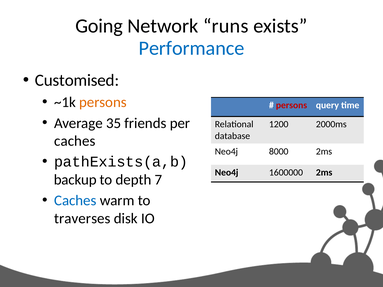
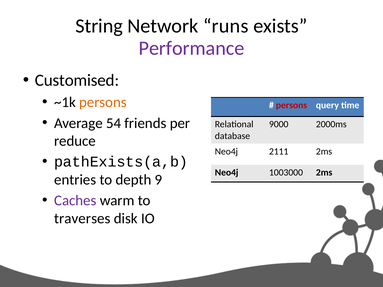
Going: Going -> String (99, 26)
Performance colour: blue -> purple (192, 48)
35: 35 -> 54 (114, 123)
1200: 1200 -> 9000 (279, 124)
caches: caches -> reduce (75, 141)
8000: 8000 -> 2111 (279, 152)
1600000: 1600000 -> 1003000 (286, 173)
backup: backup -> entries (75, 180)
7: 7 -> 9 (158, 180)
Caches colour: blue -> purple (75, 201)
